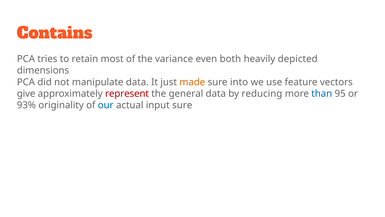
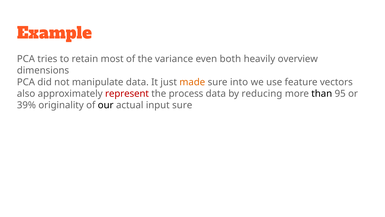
Contains: Contains -> Example (55, 33)
depicted: depicted -> overview (298, 59)
give: give -> also (26, 93)
general: general -> process (186, 93)
than colour: blue -> black (322, 93)
93%: 93% -> 39% (26, 105)
our colour: blue -> black (106, 105)
